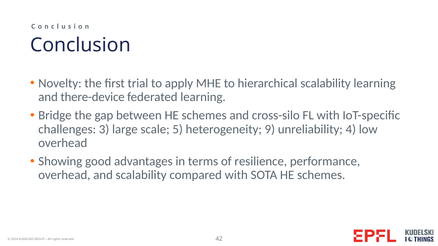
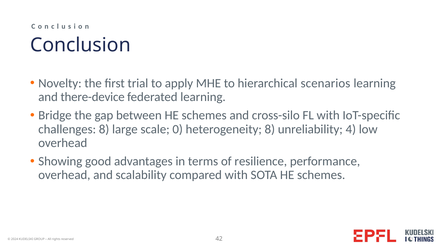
hierarchical scalability: scalability -> scenarios (325, 83)
challenges 3: 3 -> 8 (104, 129)
5: 5 -> 0 (178, 129)
heterogeneity 9: 9 -> 8 (270, 129)
